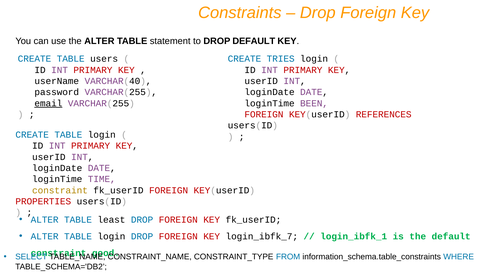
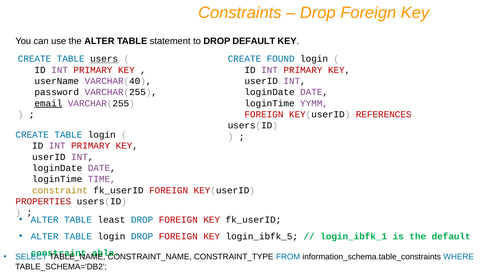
users underline: none -> present (104, 59)
TRIES: TRIES -> FOUND (281, 59)
BEEN: BEEN -> YYMM (314, 103)
login_ibfk_7: login_ibfk_7 -> login_ibfk_5 (262, 237)
good: good -> able (106, 253)
